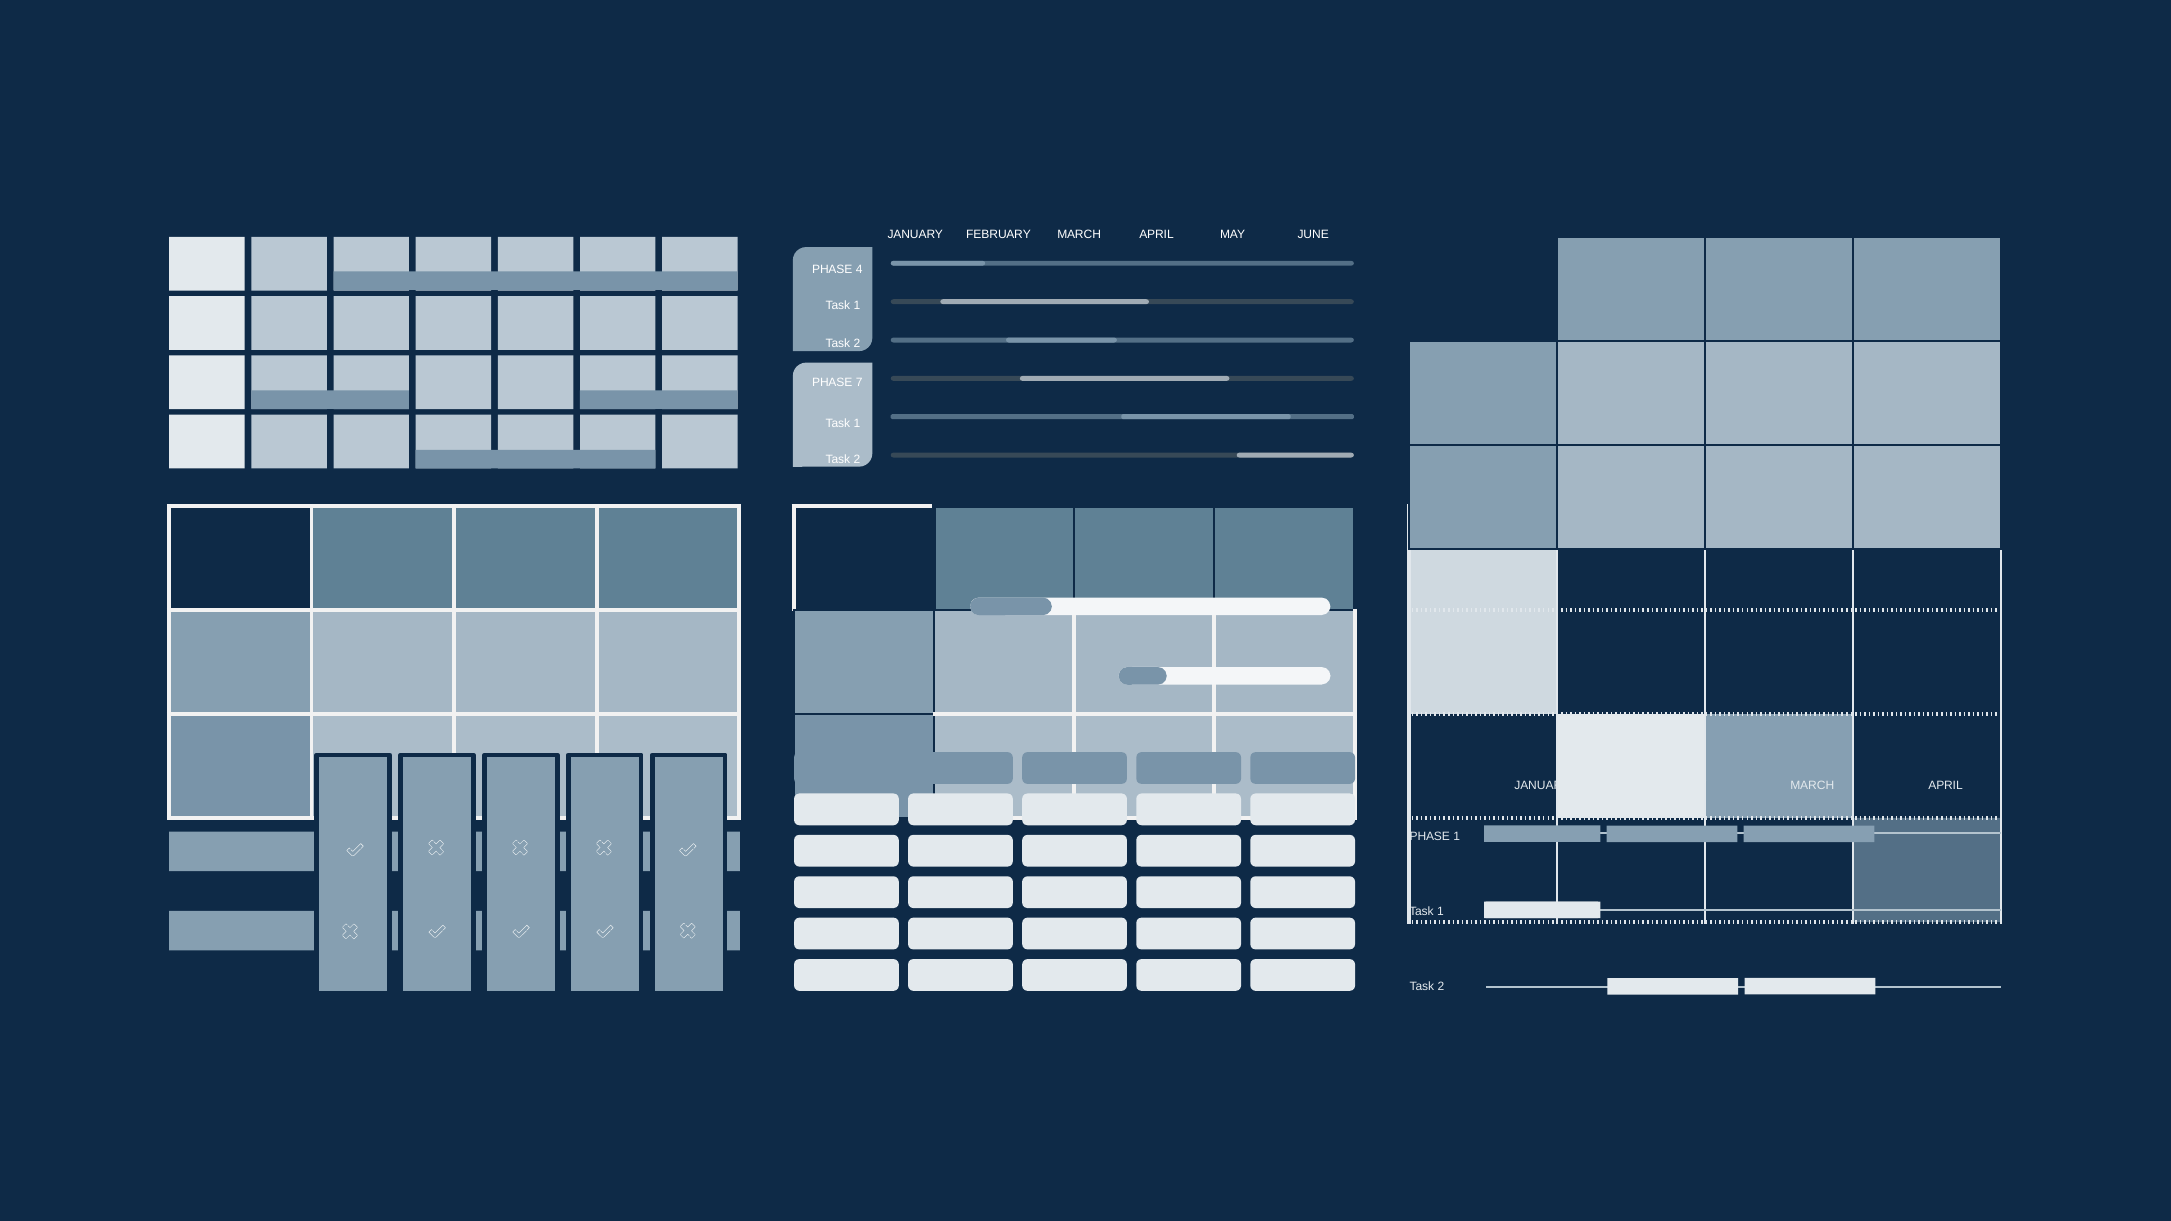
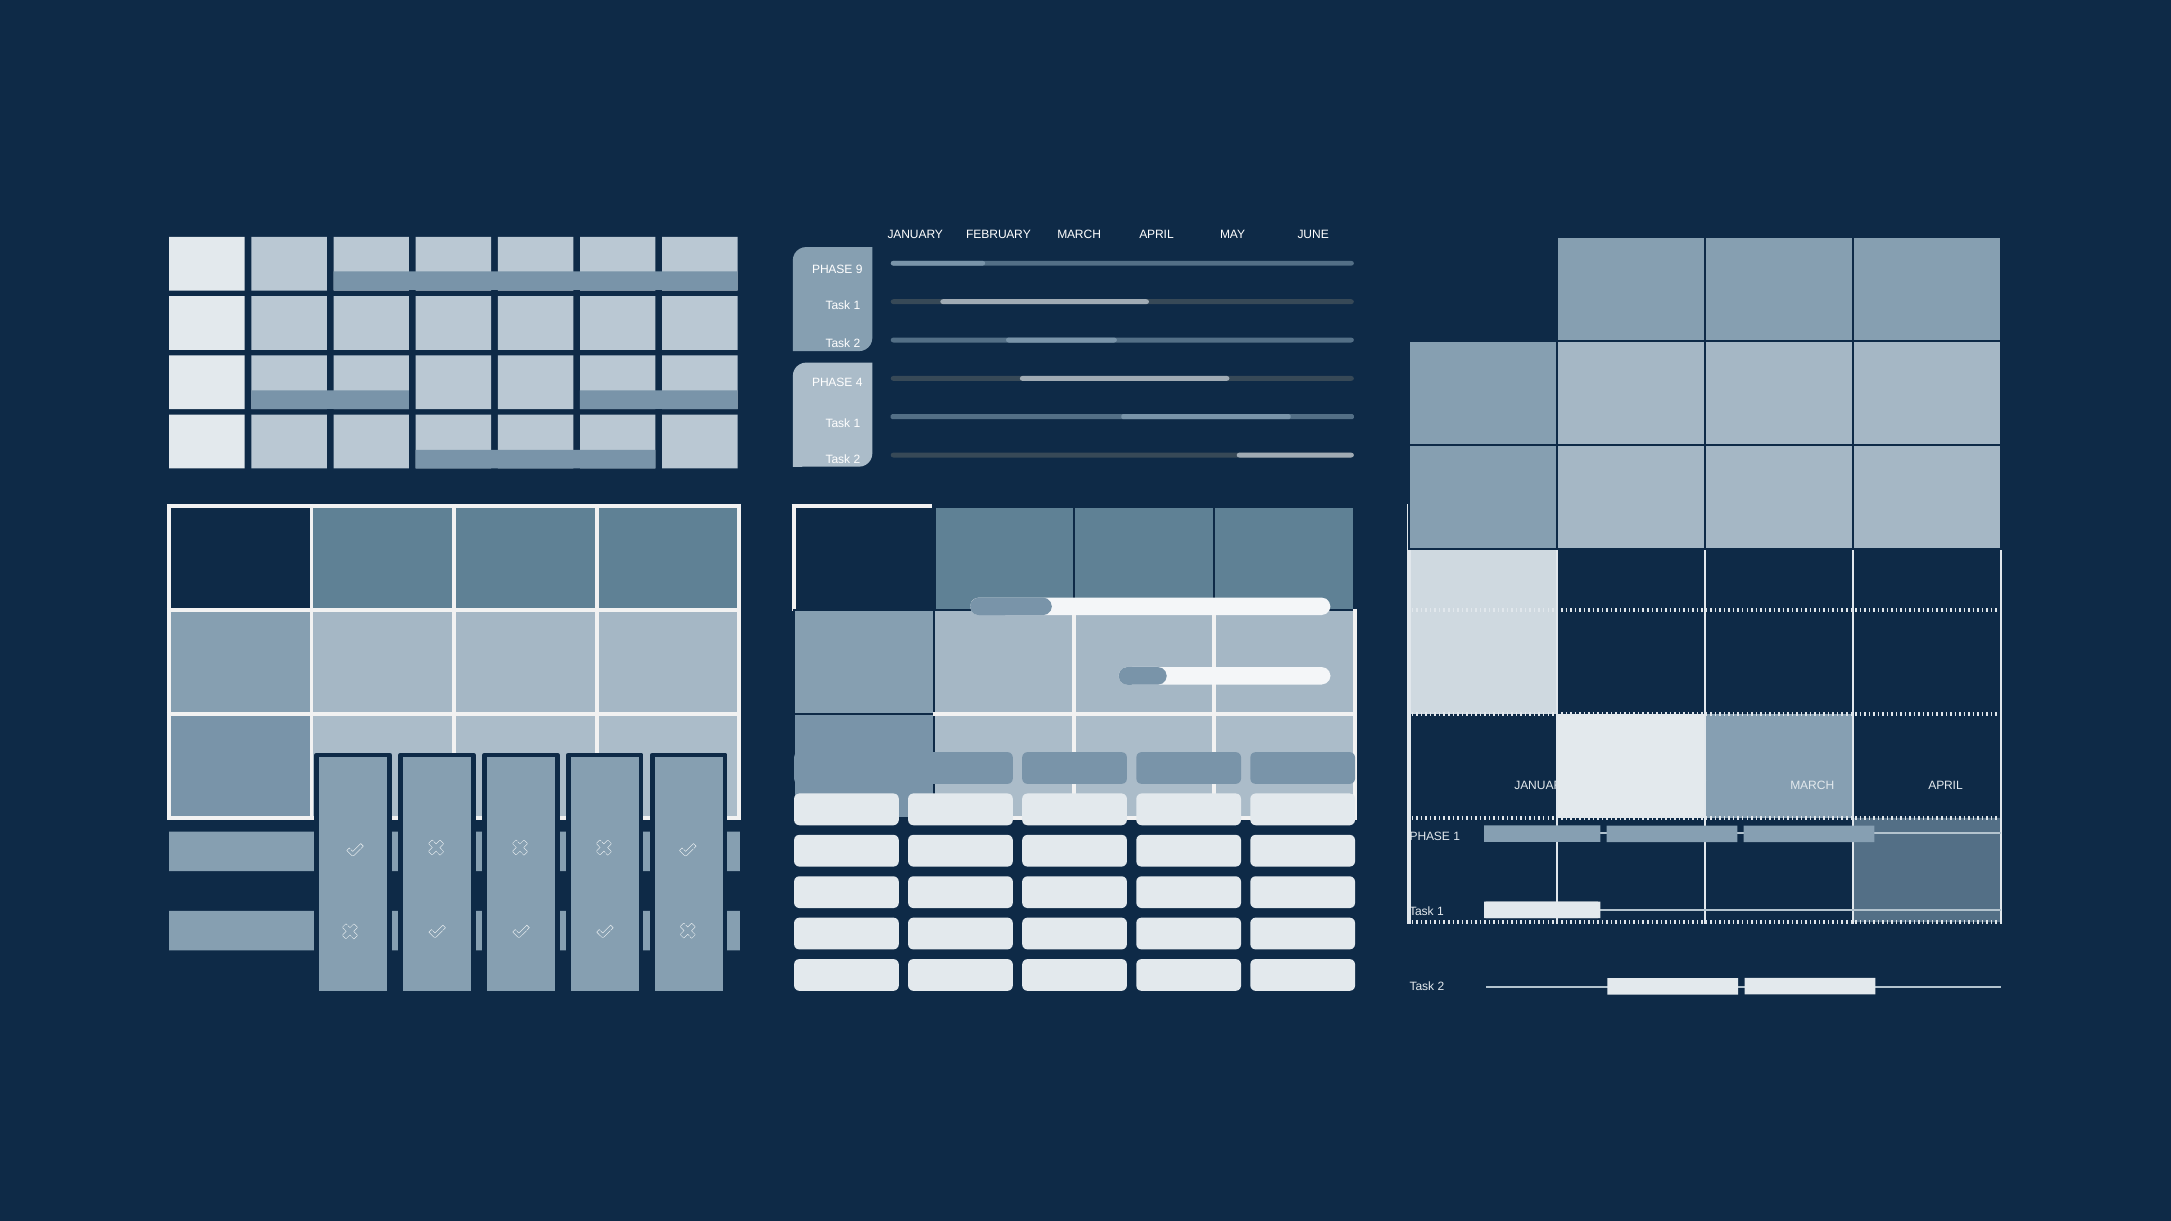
4: 4 -> 9 (859, 269)
7: 7 -> 4 (859, 383)
